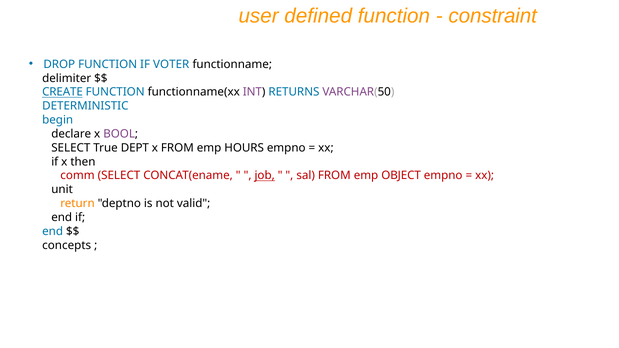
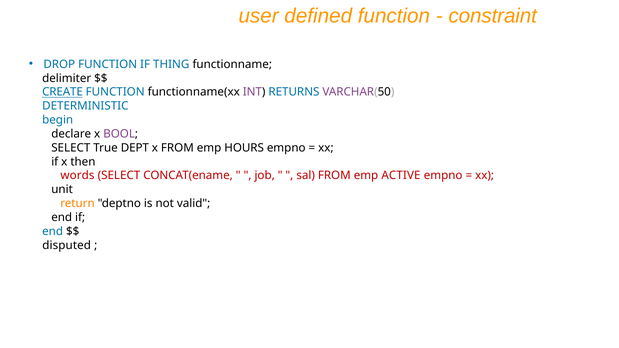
VOTER: VOTER -> THING (171, 64)
comm: comm -> words (77, 176)
job underline: present -> none (265, 176)
OBJECT: OBJECT -> ACTIVE (401, 176)
concepts: concepts -> disputed (67, 245)
